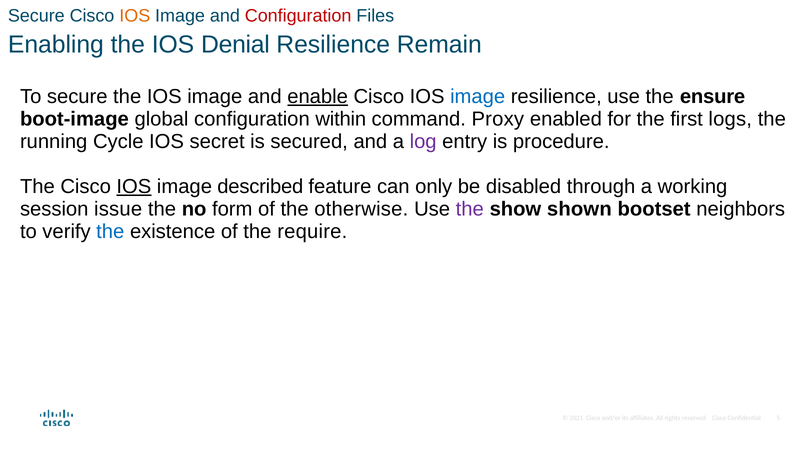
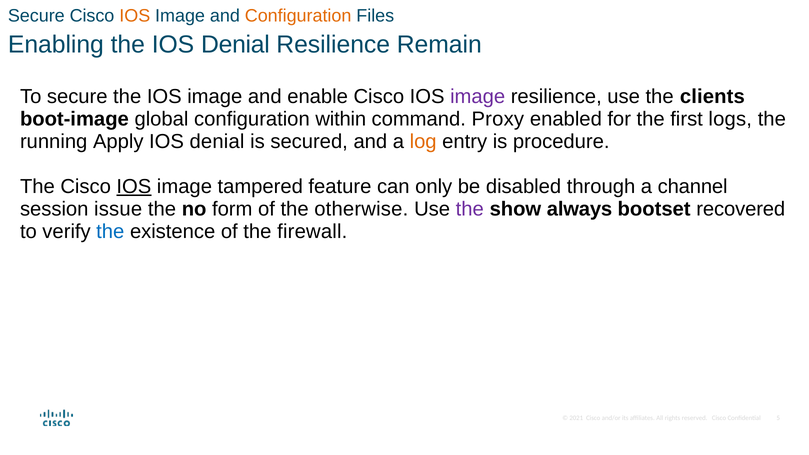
Configuration colour: red -> orange (298, 16)
enable underline: present -> none (318, 97)
image colour: blue -> purple (478, 97)
ensure: ensure -> clients (712, 97)
Cycle: Cycle -> Apply (118, 142)
secret: secret -> denial (217, 142)
log colour: purple -> orange (423, 142)
described: described -> tampered (260, 187)
working: working -> channel (693, 187)
shown: shown -> always (580, 209)
neighbors: neighbors -> recovered (741, 209)
require: require -> firewall (312, 232)
